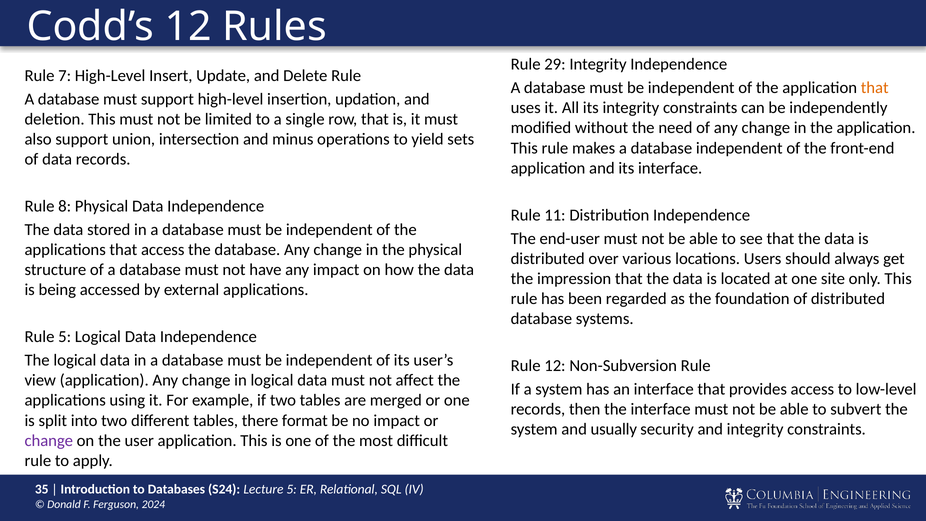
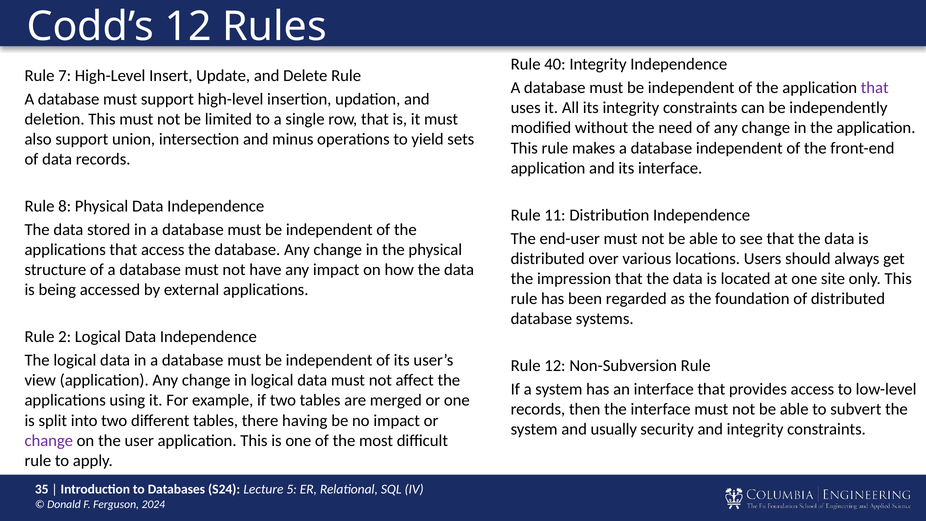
29: 29 -> 40 (555, 64)
that colour: orange -> purple (875, 88)
Rule 5: 5 -> 2 (65, 337)
format: format -> having (305, 420)
